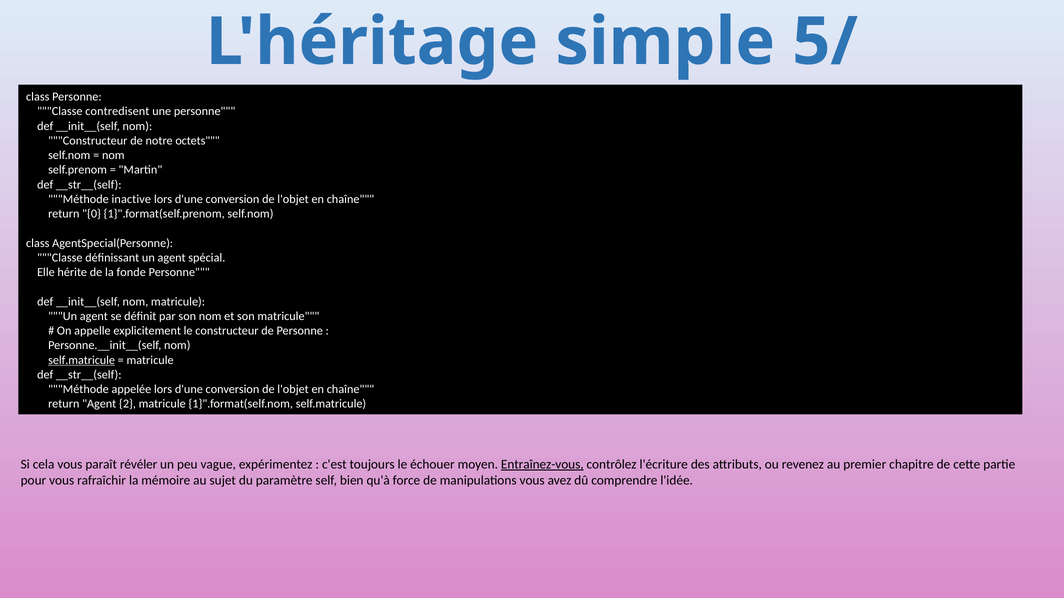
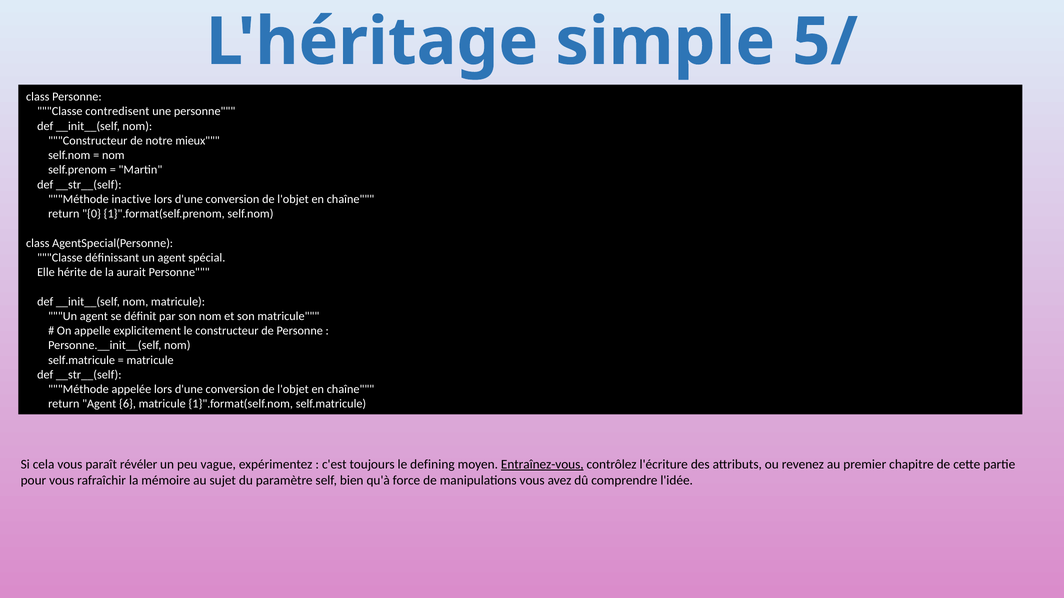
octets: octets -> mieux (198, 141)
fonde: fonde -> aurait (131, 273)
self.matricule underline: present -> none (82, 360)
2: 2 -> 6 (128, 404)
échouer: échouer -> defining (432, 465)
